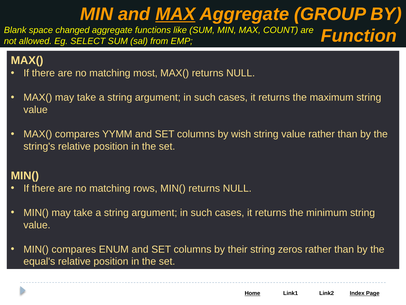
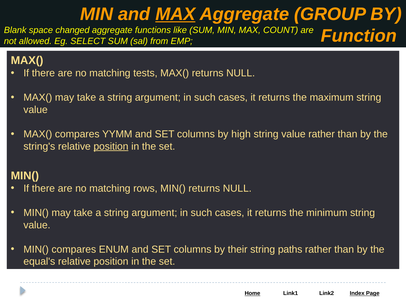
most: most -> tests (145, 73)
wish: wish -> high (241, 134)
position underline: none -> present (111, 146)
zeros: zeros -> paths (290, 249)
